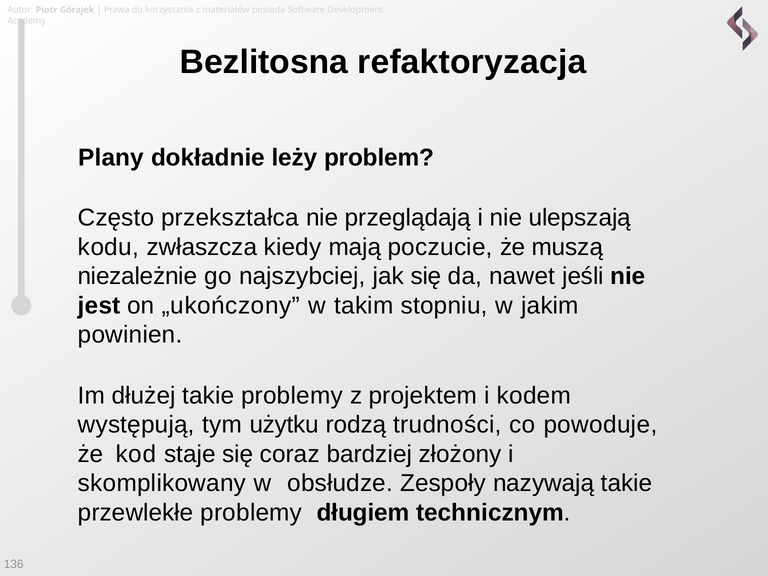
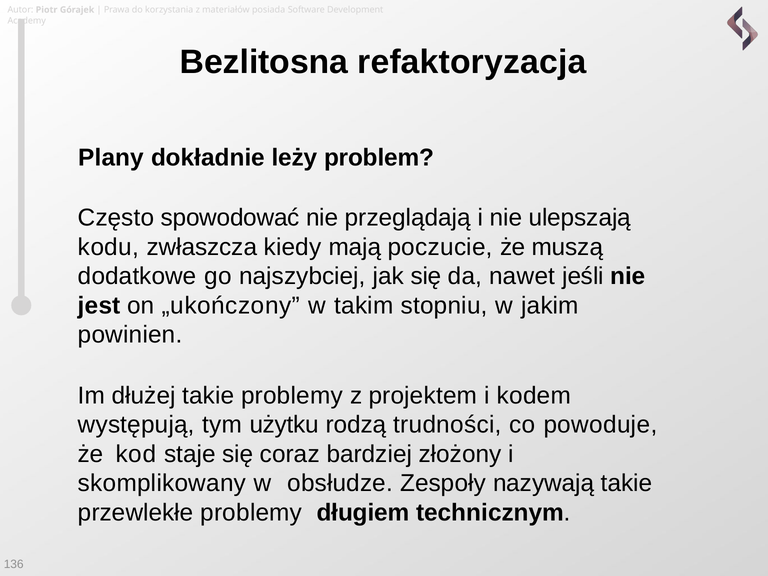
przekształca: przekształca -> spowodować (230, 218)
niezależnie: niezależnie -> dodatkowe (137, 276)
